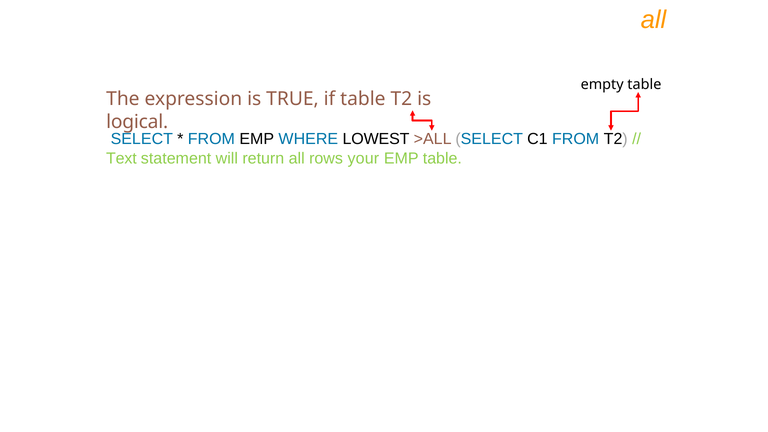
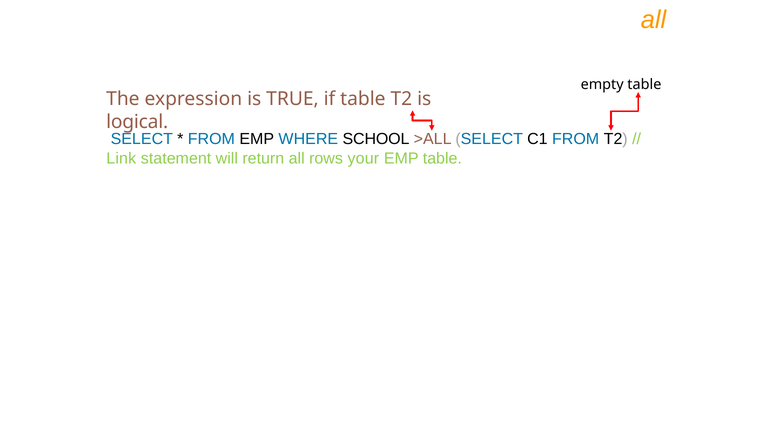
LOWEST: LOWEST -> SCHOOL (376, 139)
Text: Text -> Link (121, 158)
